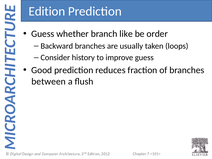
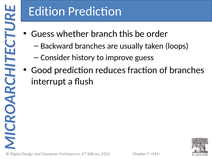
like: like -> this (126, 34)
between: between -> interrupt (49, 81)
